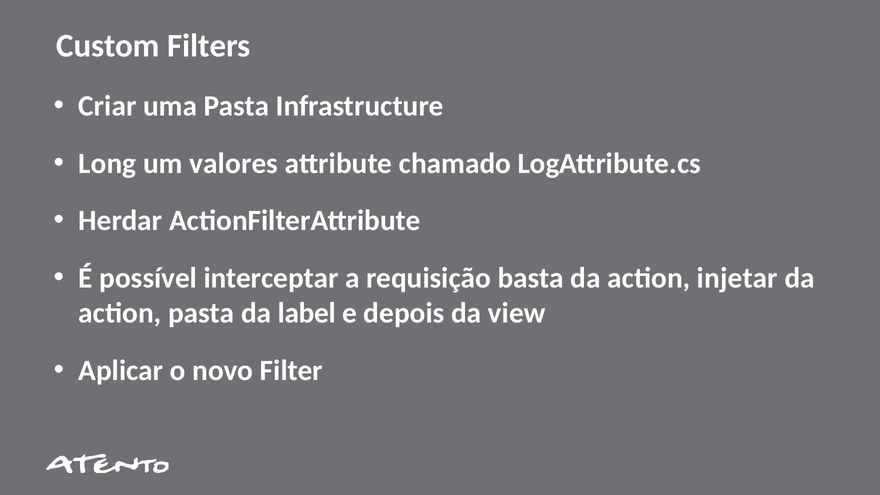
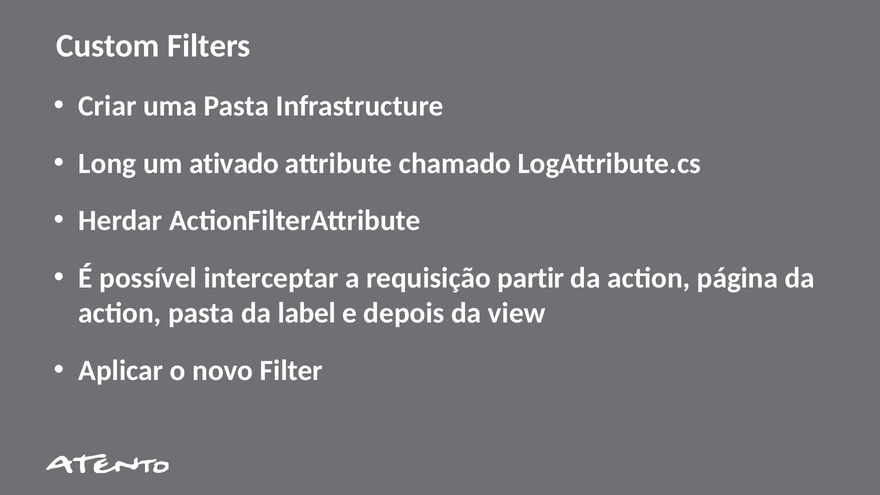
valores: valores -> ativado (234, 163)
basta: basta -> partir (531, 278)
injetar: injetar -> página (738, 278)
